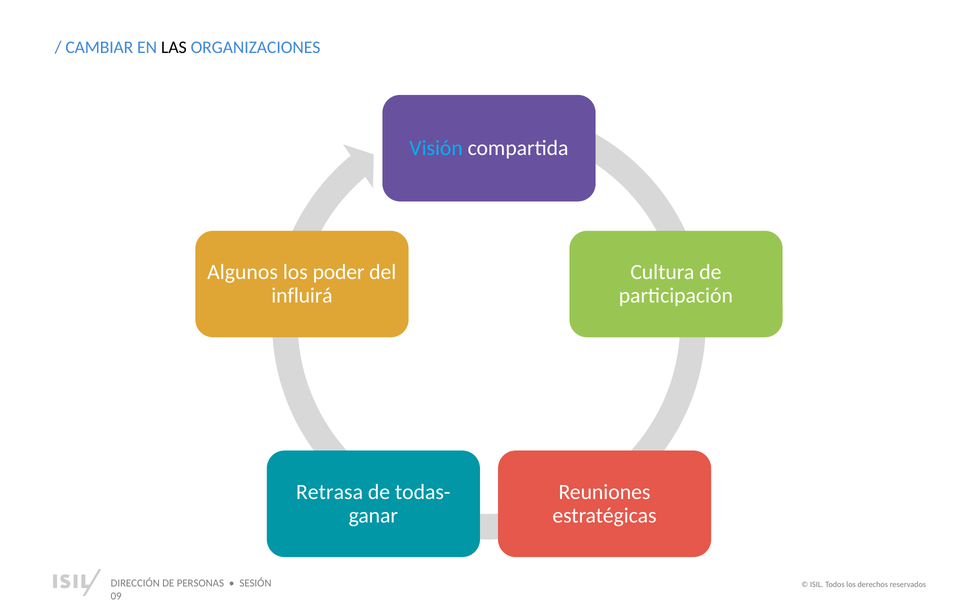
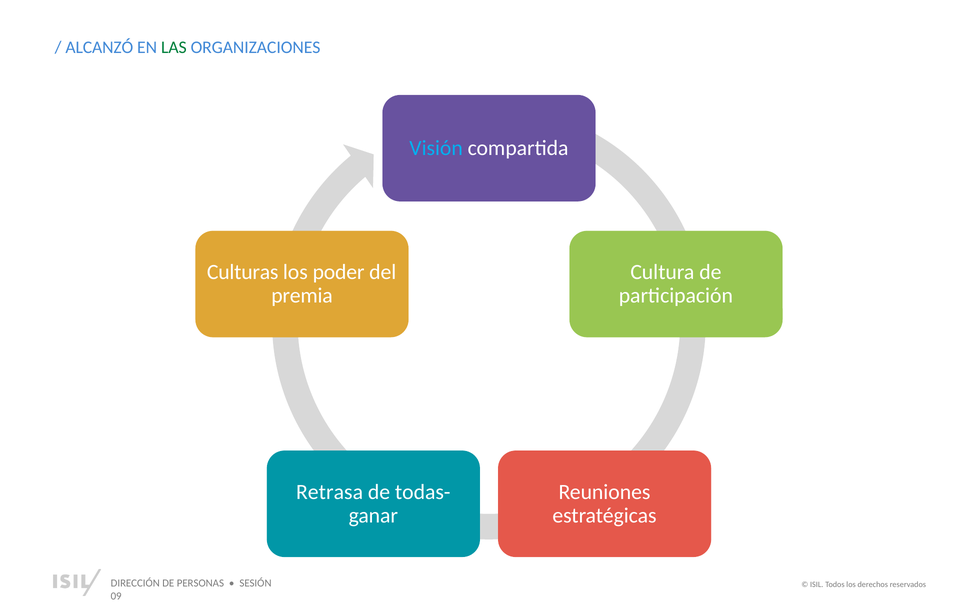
CAMBIAR: CAMBIAR -> ALCANZÓ (99, 47)
LAS colour: black -> green (174, 47)
Algunos: Algunos -> Culturas (243, 272)
influirá: influirá -> premia (302, 296)
